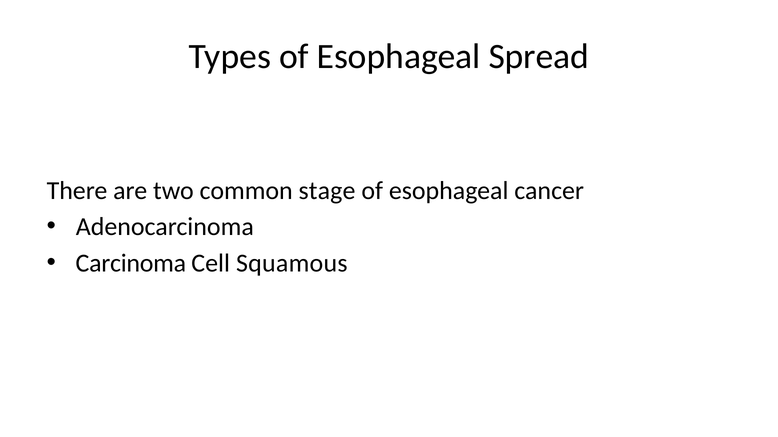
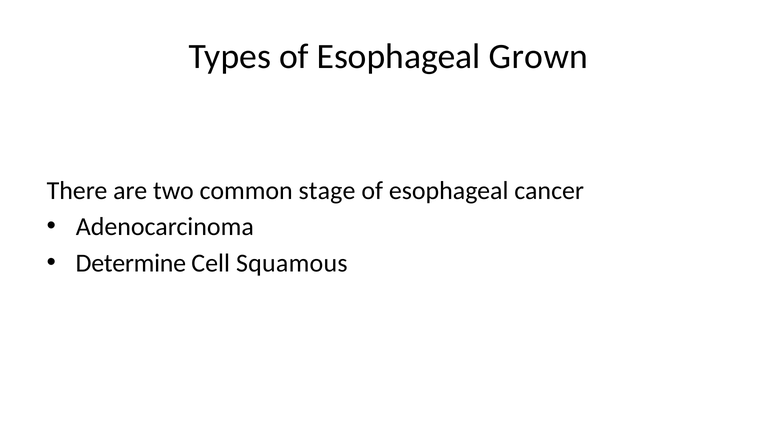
Spread: Spread -> Grown (538, 56)
Carcinoma: Carcinoma -> Determine (131, 263)
